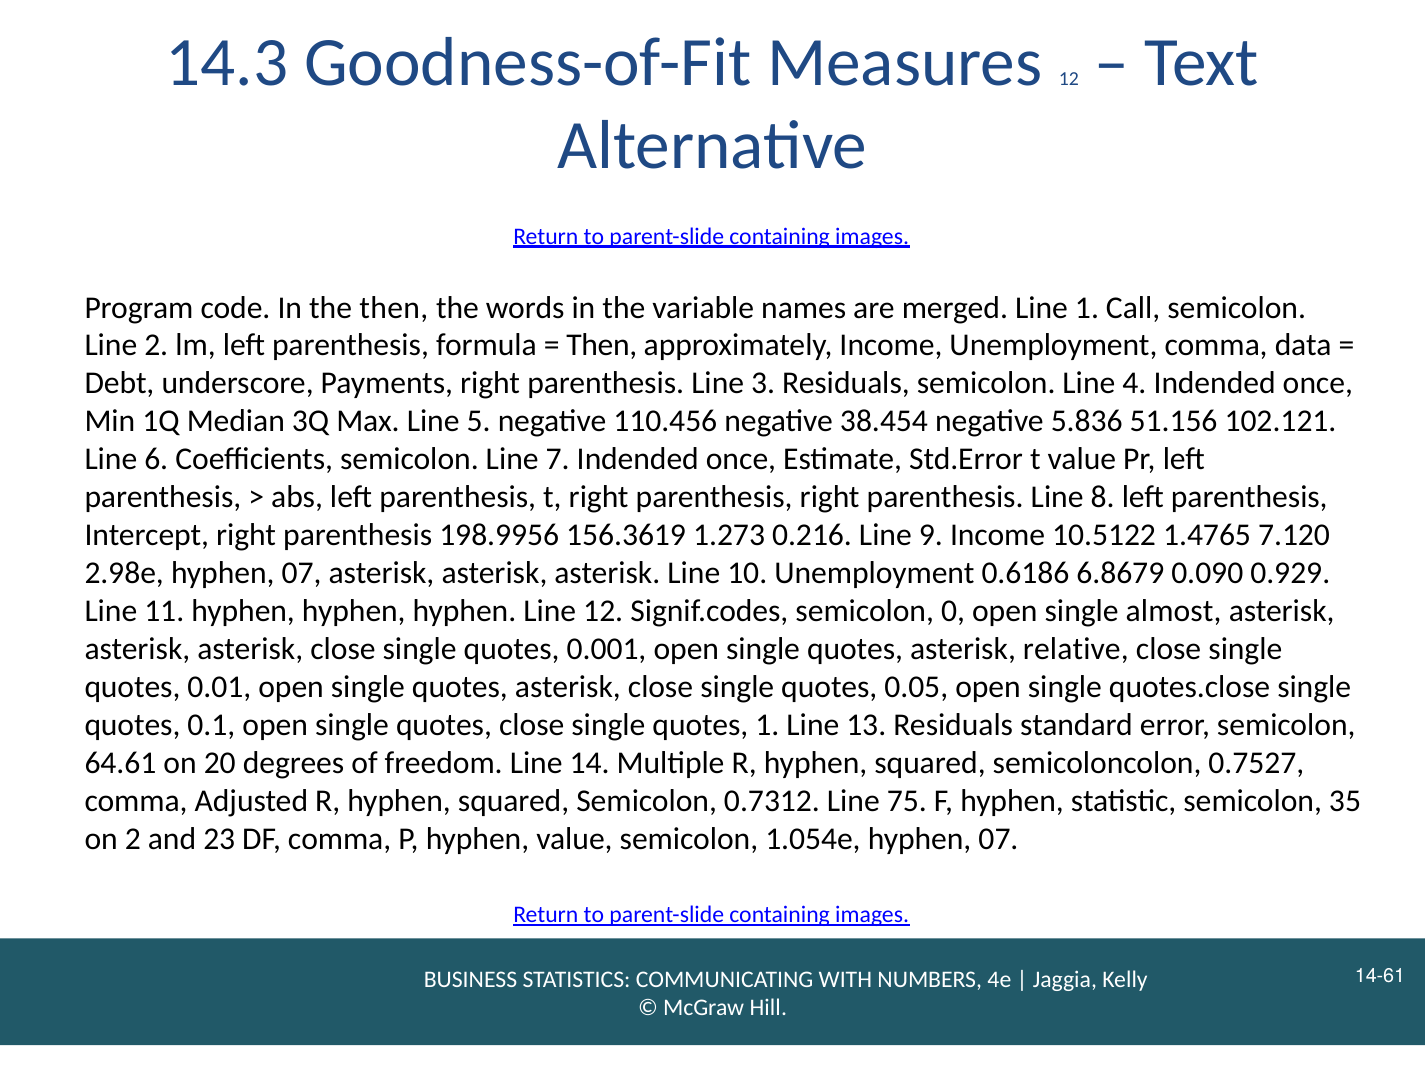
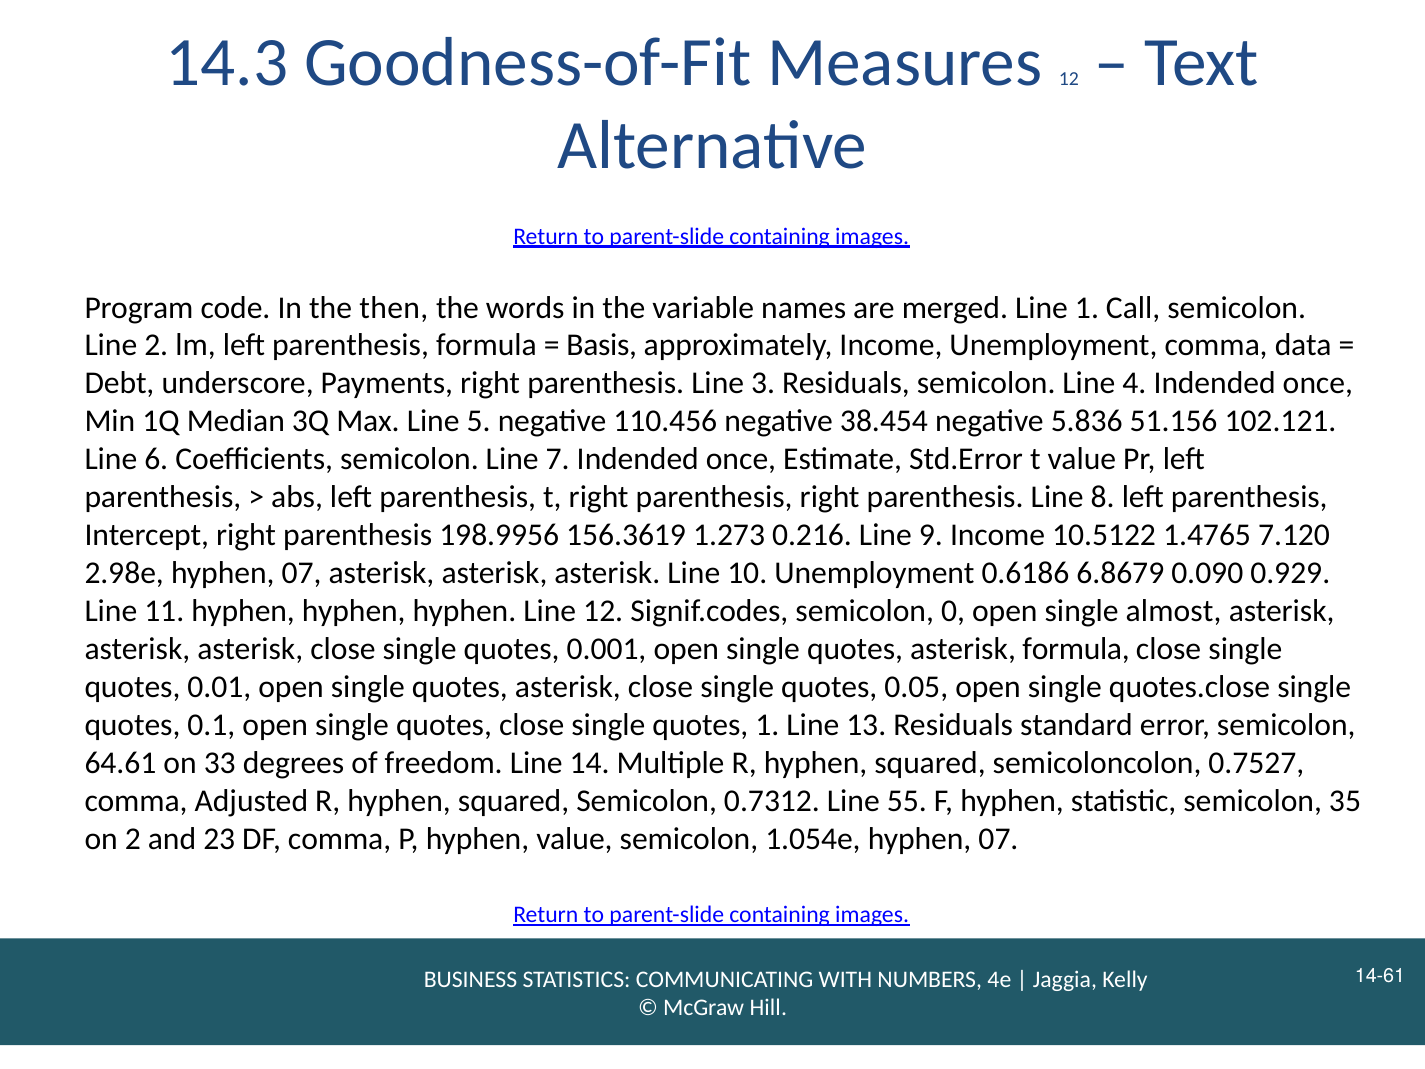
Then: Then -> Basis (602, 345)
asterisk relative: relative -> formula (1076, 649)
20: 20 -> 33 (220, 763)
75: 75 -> 55 (907, 801)
